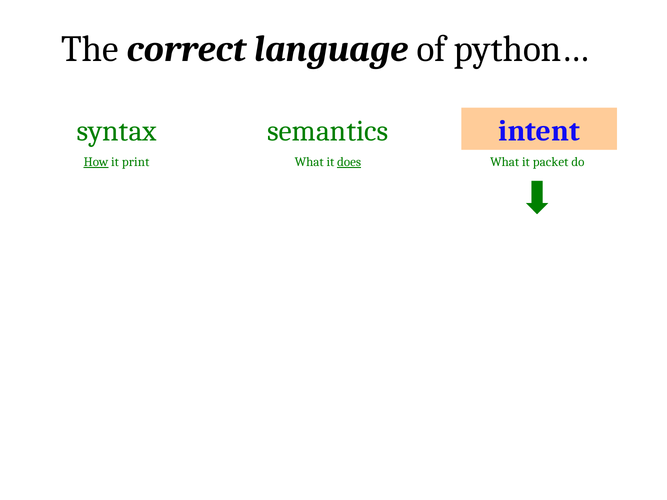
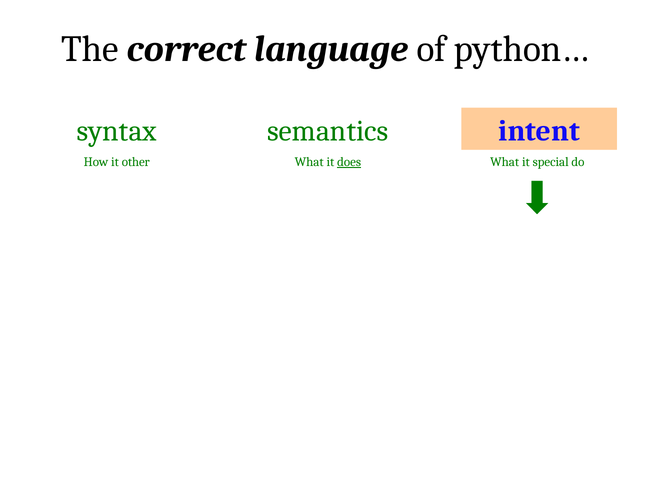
How underline: present -> none (96, 162)
print: print -> other (136, 162)
packet: packet -> special (551, 162)
